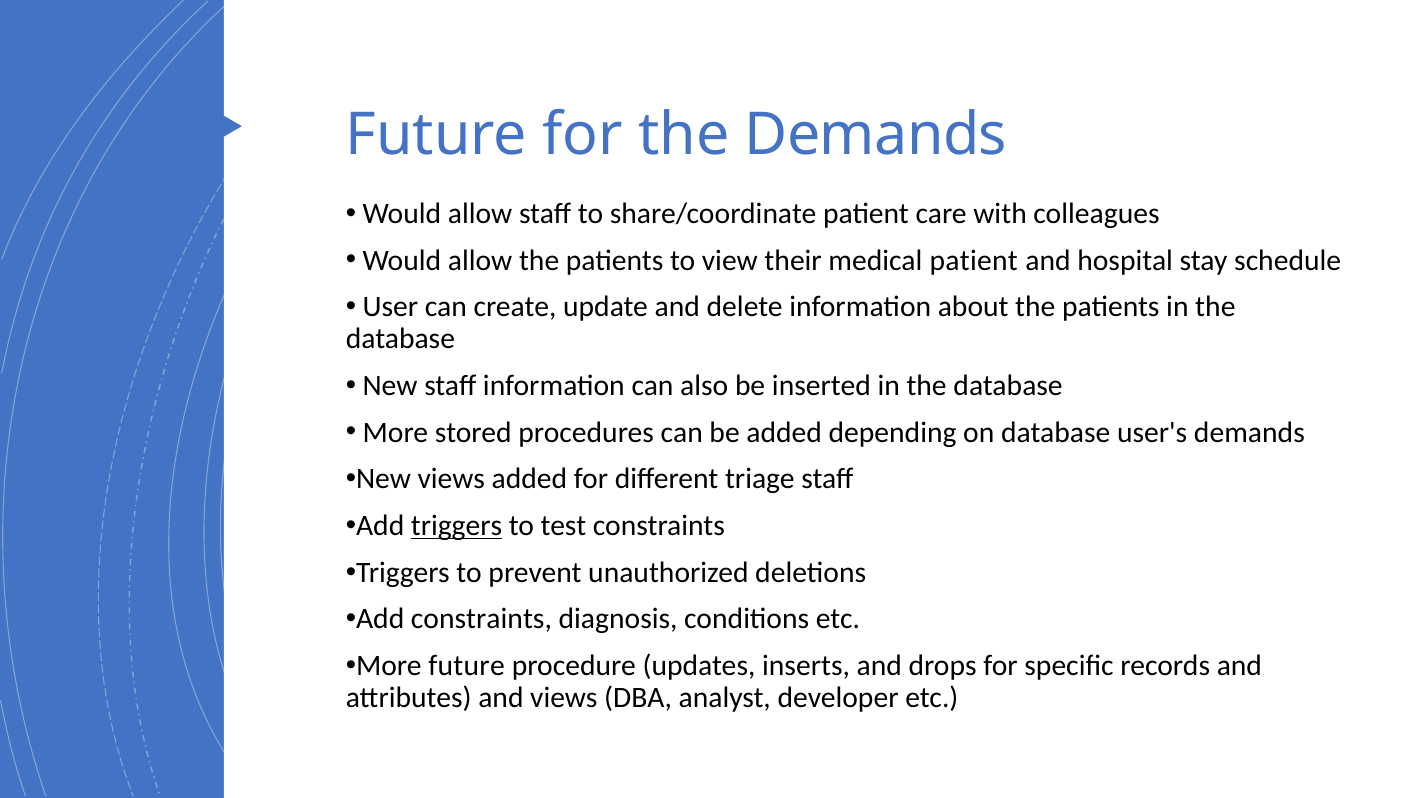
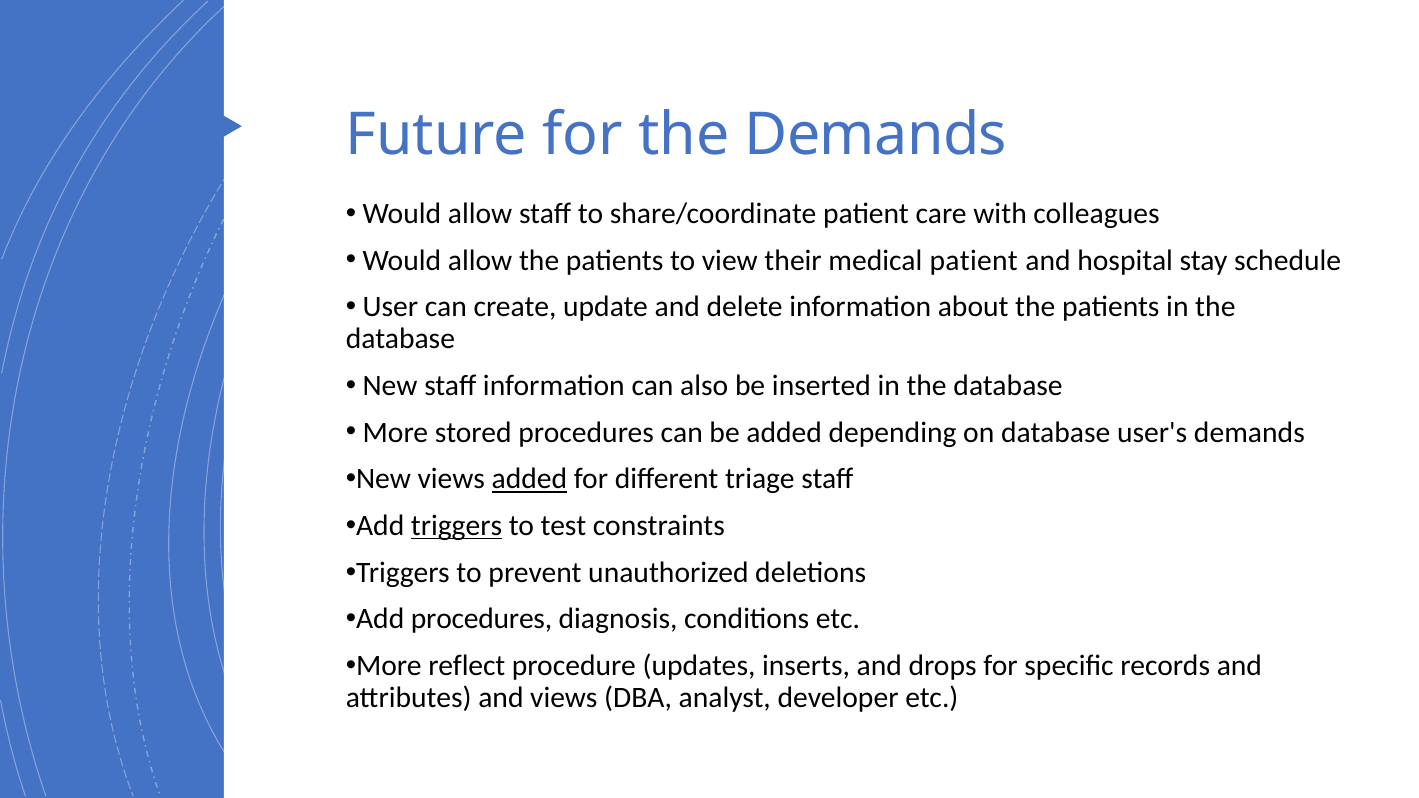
added underline: none -> present (529, 479)
Add constraints: constraints -> procedures (482, 619)
More future: future -> reflect (467, 666)
